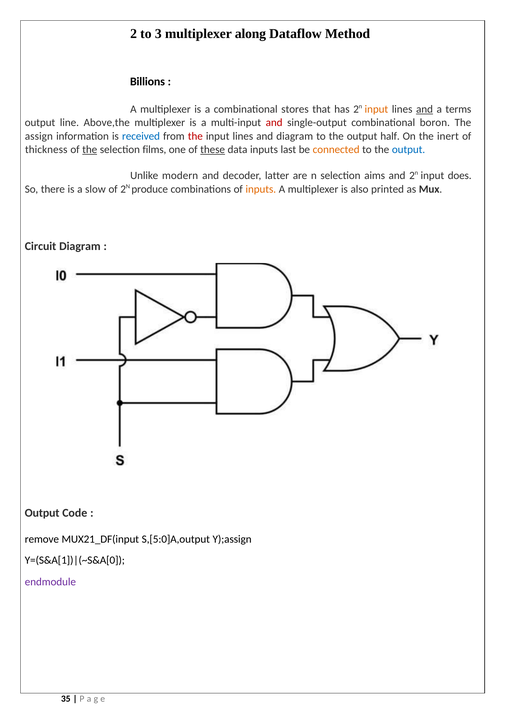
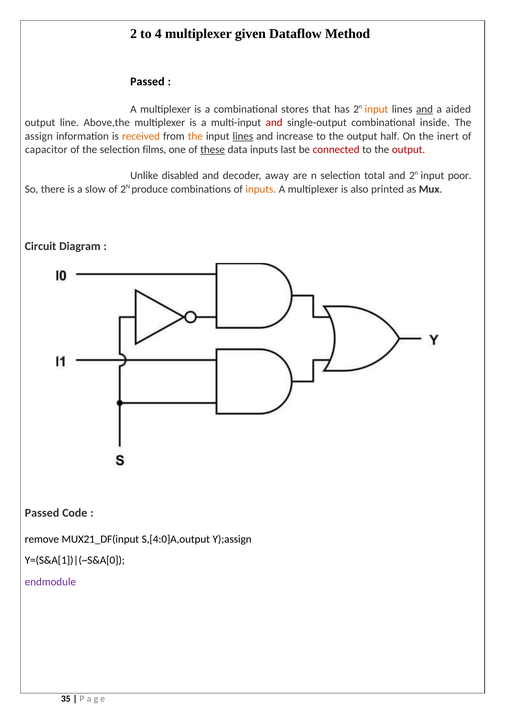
3: 3 -> 4 (158, 34)
along: along -> given (250, 34)
Billions: Billions -> Passed (147, 82)
terms: terms -> aided (458, 109)
boron: boron -> inside (435, 123)
received colour: blue -> orange (141, 136)
the colour: red -> orange (195, 136)
lines underline: none -> present (243, 136)
and diagram: diagram -> increase (295, 136)
thickness: thickness -> capacitor (46, 150)
the underline: present -> none (90, 150)
connected colour: orange -> red (336, 150)
output colour: blue -> red (409, 150)
modern: modern -> disabled (180, 176)
latter: latter -> away (277, 176)
aims: aims -> total (375, 176)
does: does -> poor (460, 176)
Output: Output -> Passed (42, 513)
S,[5:0]A,output: S,[5:0]A,output -> S,[4:0]A,output (176, 540)
